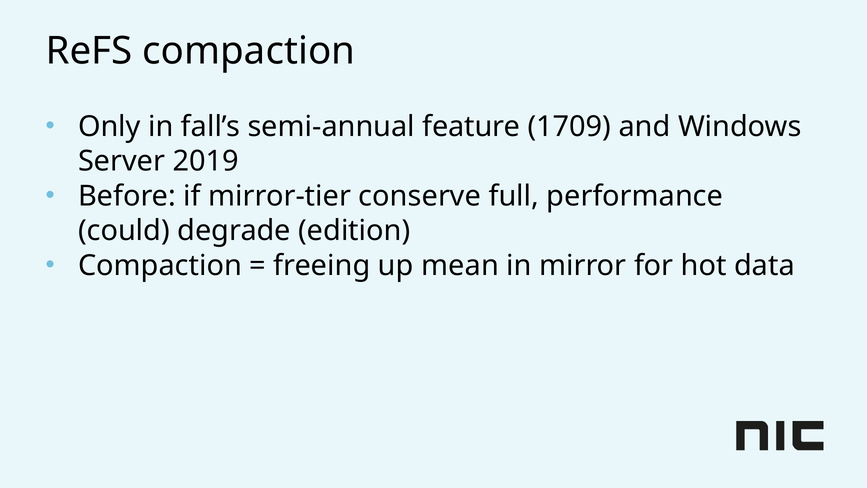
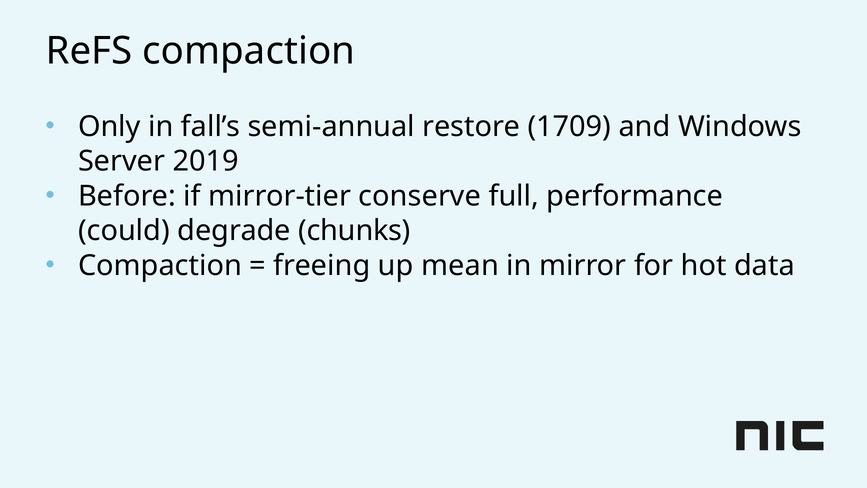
feature: feature -> restore (471, 127)
edition: edition -> chunks (354, 231)
